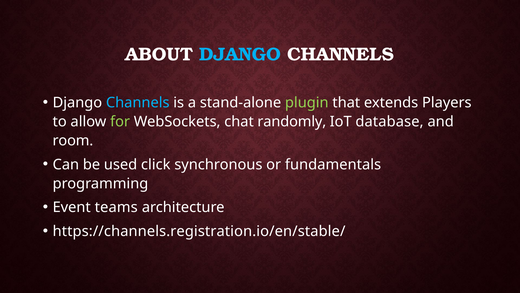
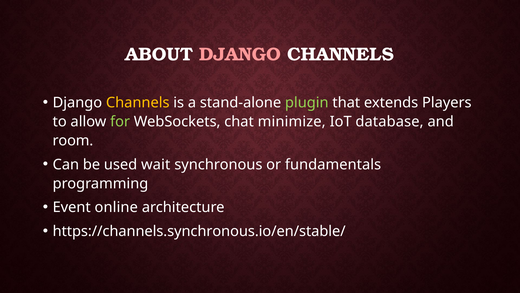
DJANGO colour: light blue -> pink (240, 54)
Channels colour: light blue -> yellow (138, 103)
randomly: randomly -> minimize (292, 122)
click: click -> wait (156, 164)
teams: teams -> online (116, 207)
https://channels.registration.io/en/stable/: https://channels.registration.io/en/stable/ -> https://channels.synchronous.io/en/stable/ (199, 231)
